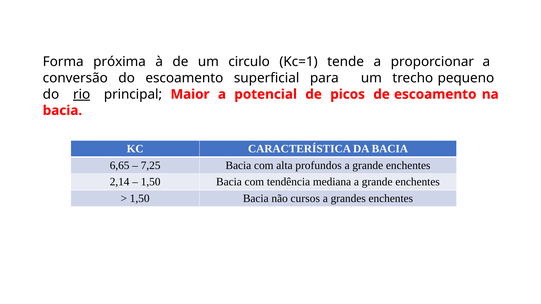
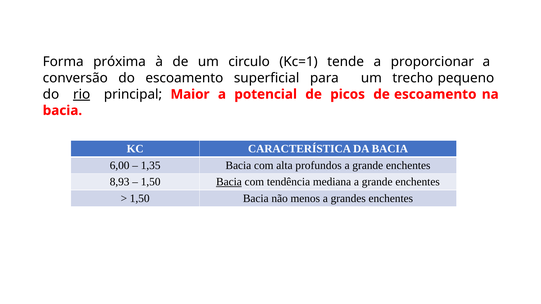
6,65: 6,65 -> 6,00 (120, 165)
7,25: 7,25 -> 1,35 (151, 165)
2,14: 2,14 -> 8,93 (120, 182)
Bacia underline: none -> present (229, 182)
cursos: cursos -> menos (305, 199)
